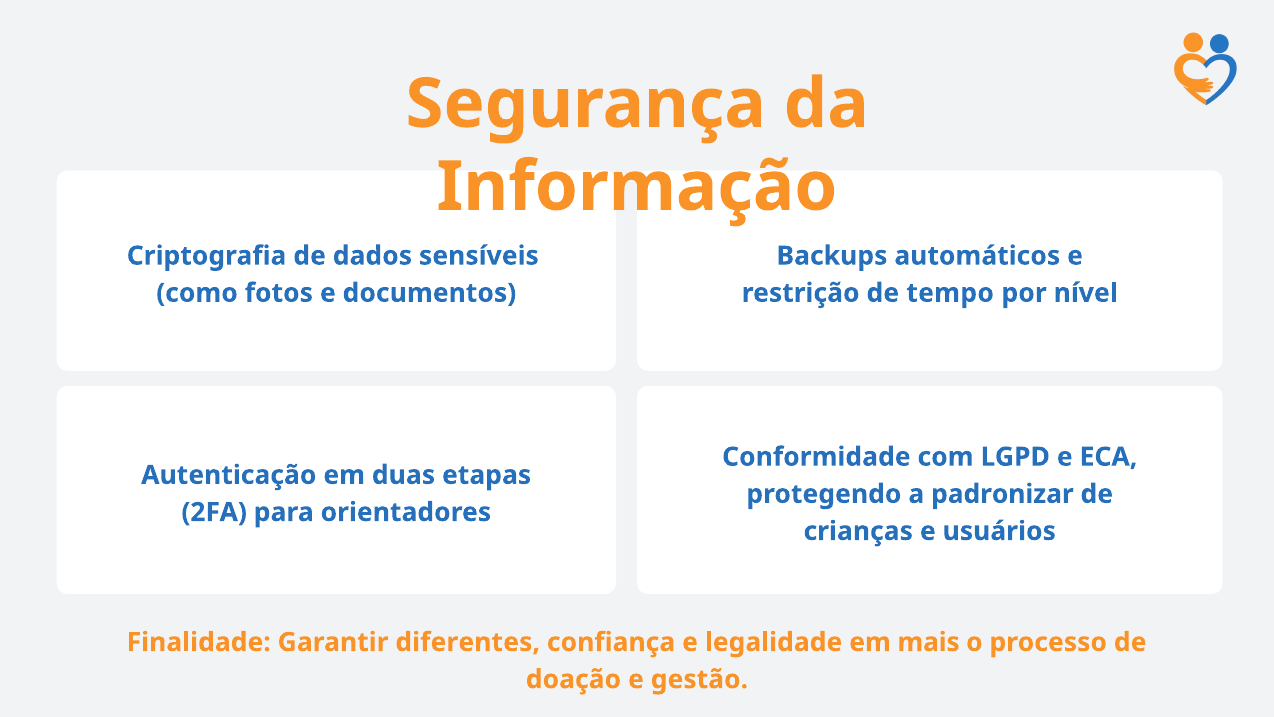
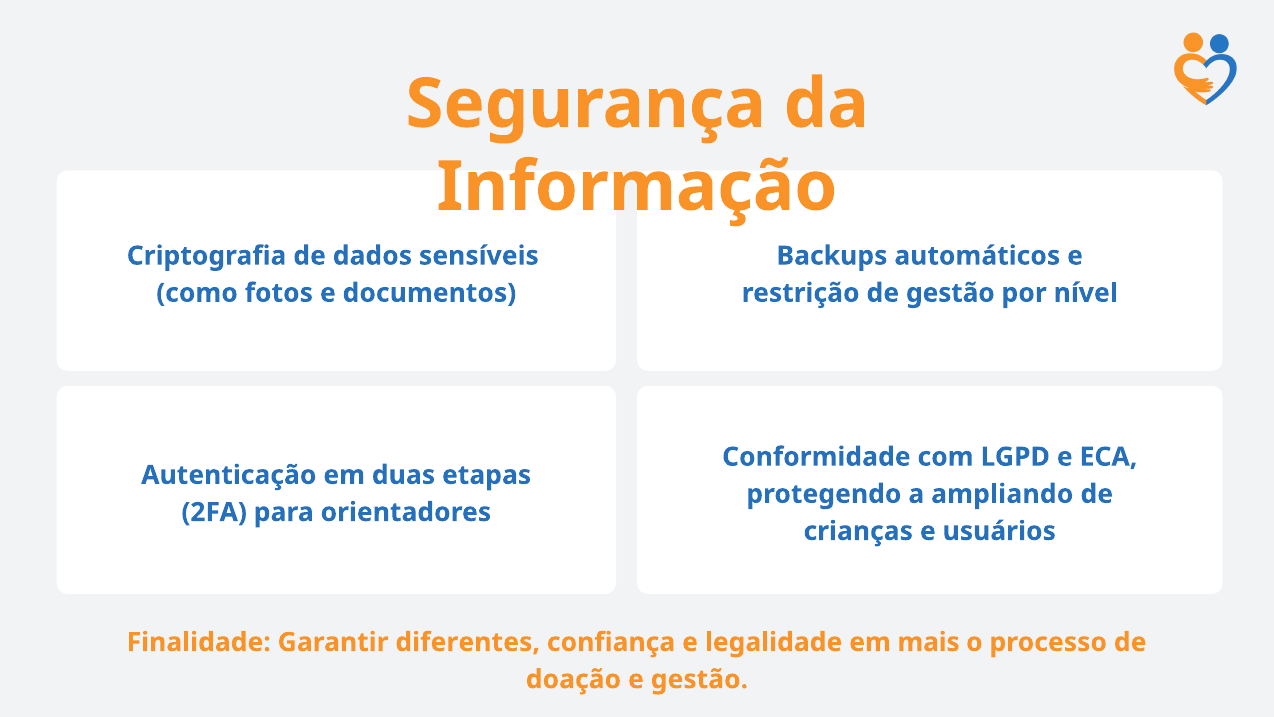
de tempo: tempo -> gestão (950, 293)
padronizar: padronizar -> ampliando (1002, 494)
